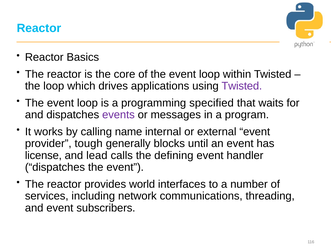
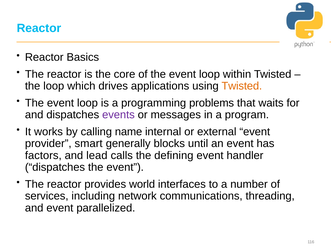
Twisted colour: purple -> orange (242, 86)
specified: specified -> problems (212, 103)
tough: tough -> smart (89, 144)
license: license -> factors (43, 156)
subscribers: subscribers -> parallelized (106, 208)
